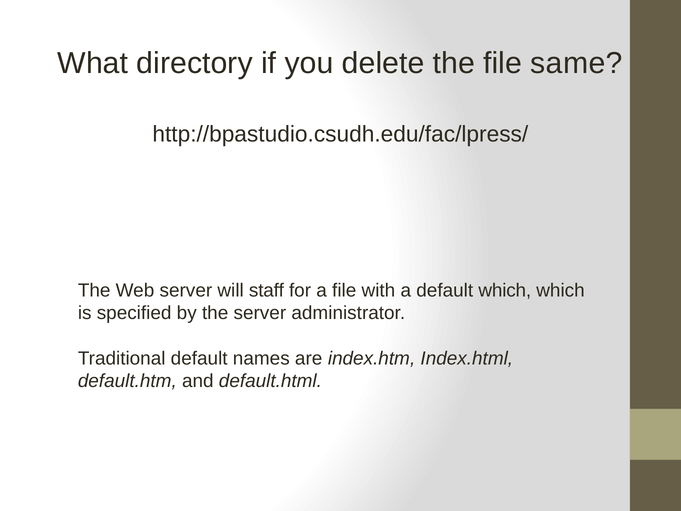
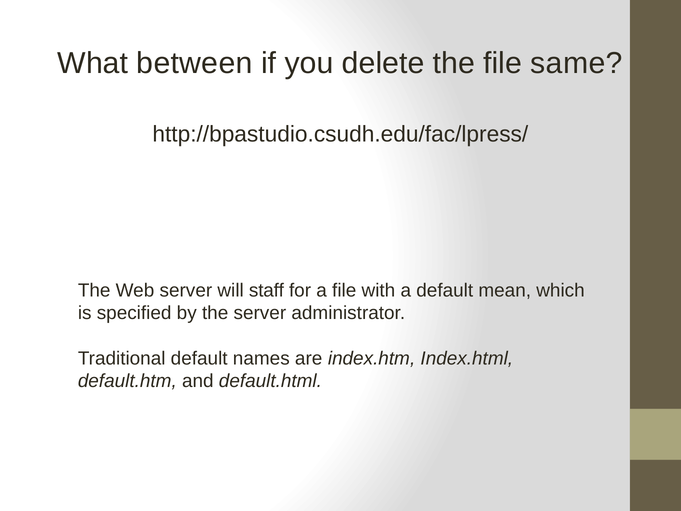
directory: directory -> between (194, 63)
default which: which -> mean (505, 290)
